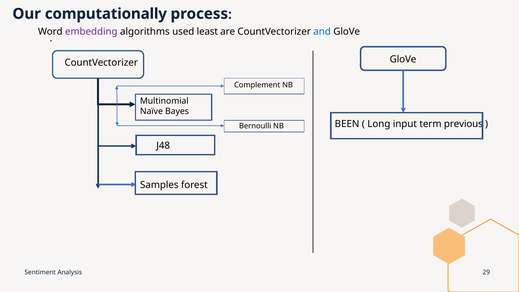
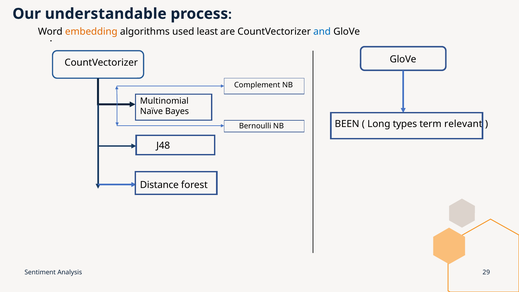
computationally: computationally -> understandable (106, 14)
embedding colour: purple -> orange (91, 32)
input: input -> types (405, 124)
previous: previous -> relevant (463, 124)
Samples: Samples -> Distance (159, 185)
